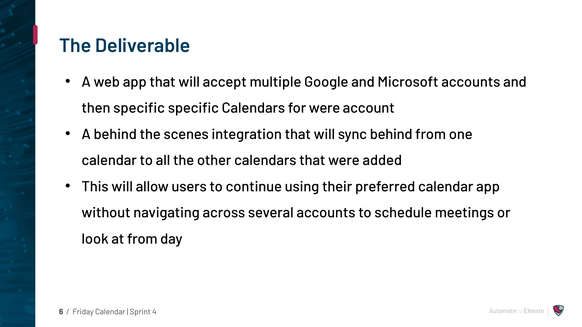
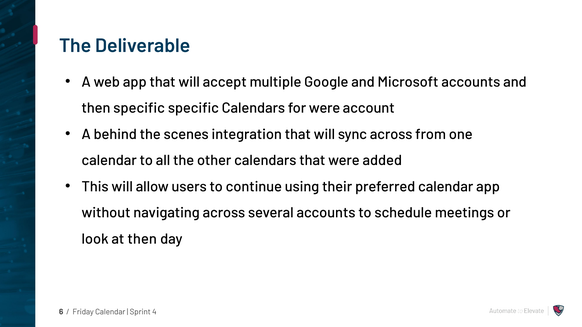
sync behind: behind -> across (391, 134)
at from: from -> then (142, 239)
